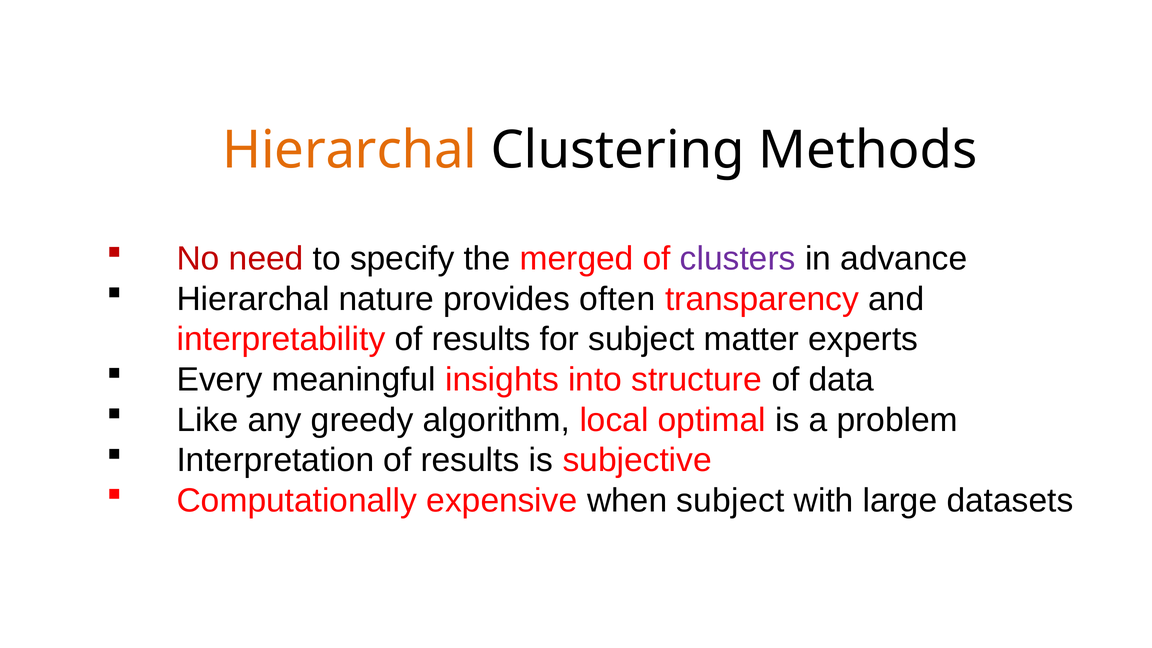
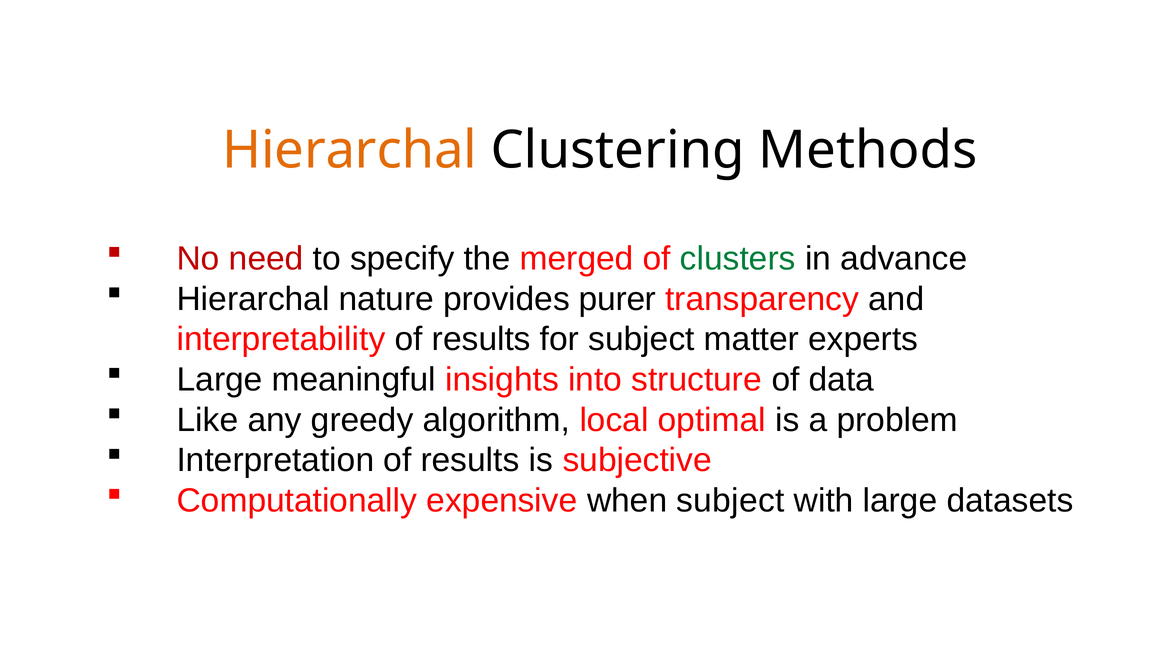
clusters colour: purple -> green (738, 259)
often: often -> purer (618, 299)
Every: Every -> Large (220, 380)
